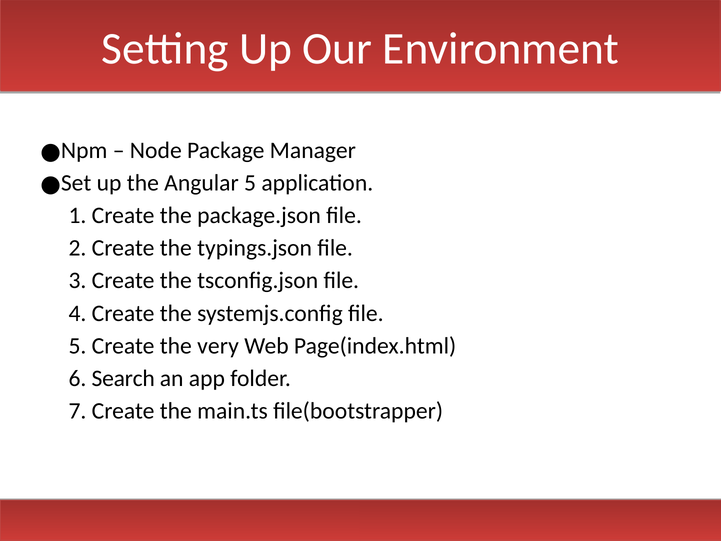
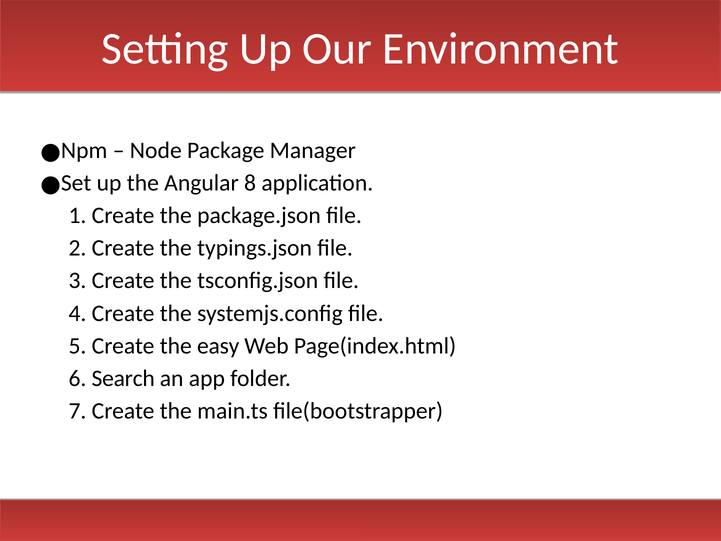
Angular 5: 5 -> 8 (250, 183)
very: very -> easy (218, 346)
